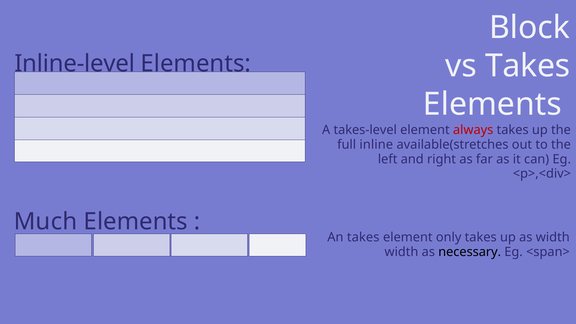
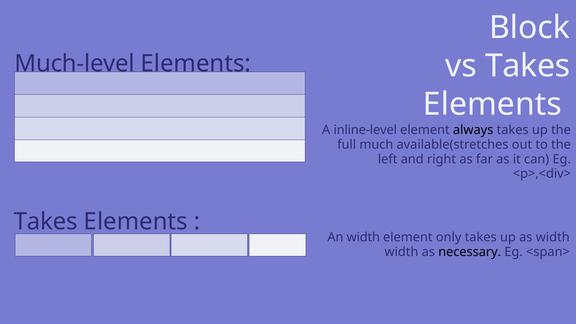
Inline-level: Inline-level -> Much-level (75, 64)
takes-level: takes-level -> inline-level (365, 130)
always colour: red -> black (473, 130)
inline: inline -> much (376, 145)
Much: Much -> Takes (46, 222)
An takes: takes -> width (363, 237)
